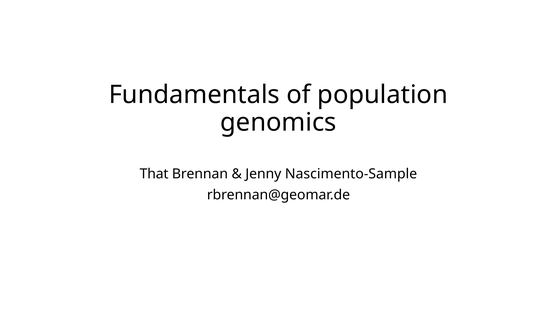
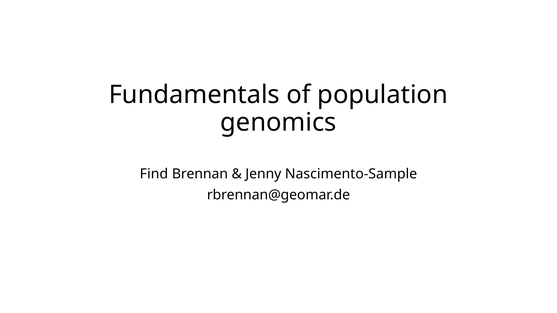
That: That -> Find (154, 174)
